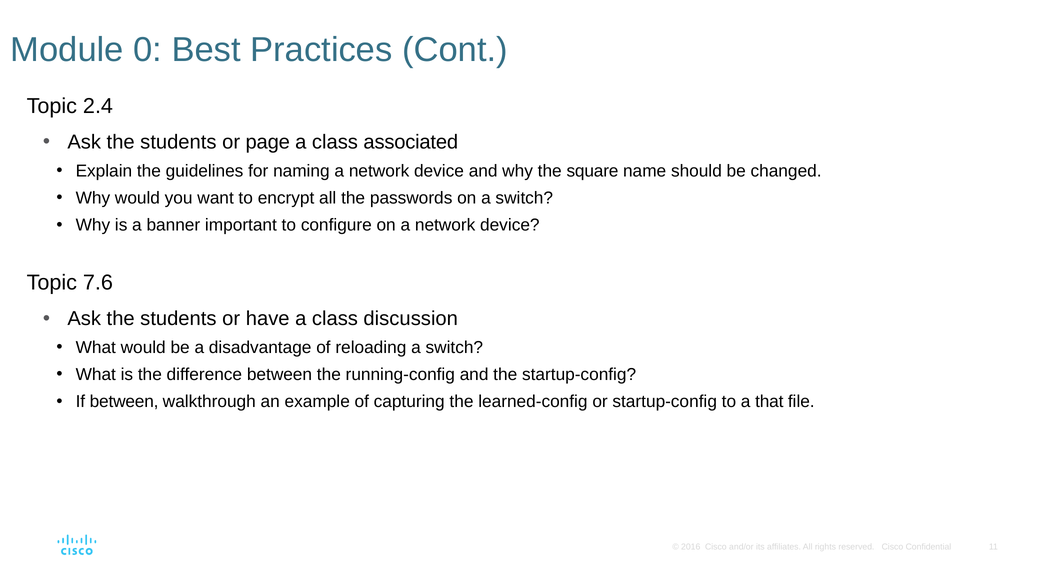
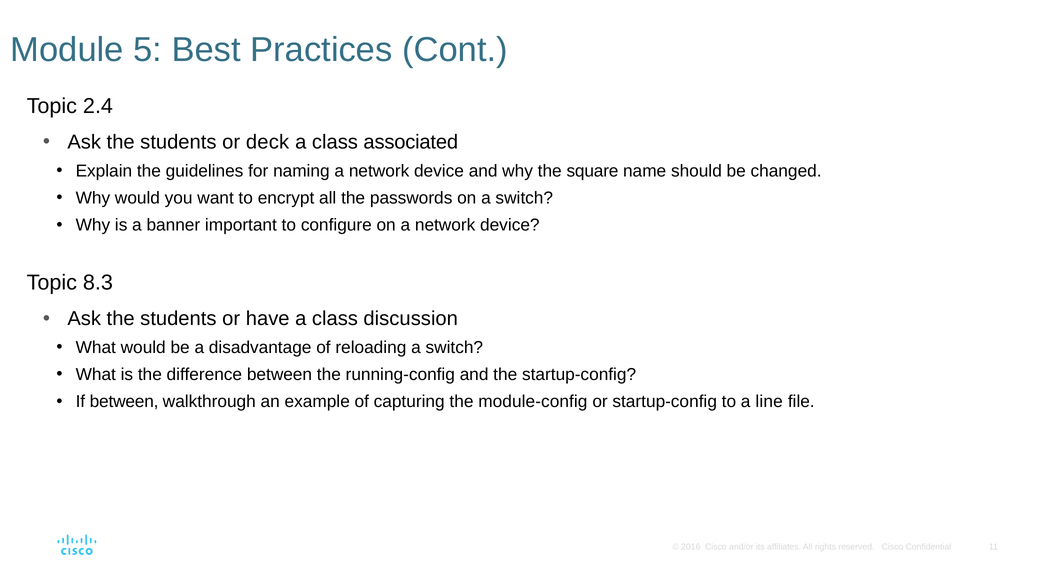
0: 0 -> 5 (148, 50)
page: page -> deck (268, 142)
7.6: 7.6 -> 8.3 (98, 283)
learned-config: learned-config -> module-config (533, 402)
that: that -> line (769, 402)
